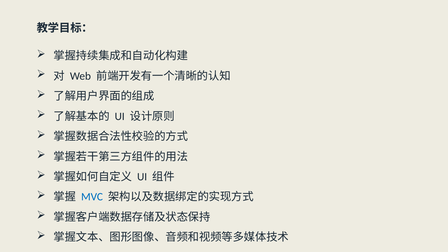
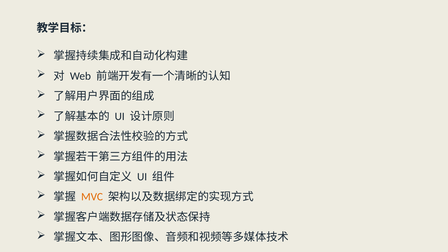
MVC colour: blue -> orange (92, 197)
